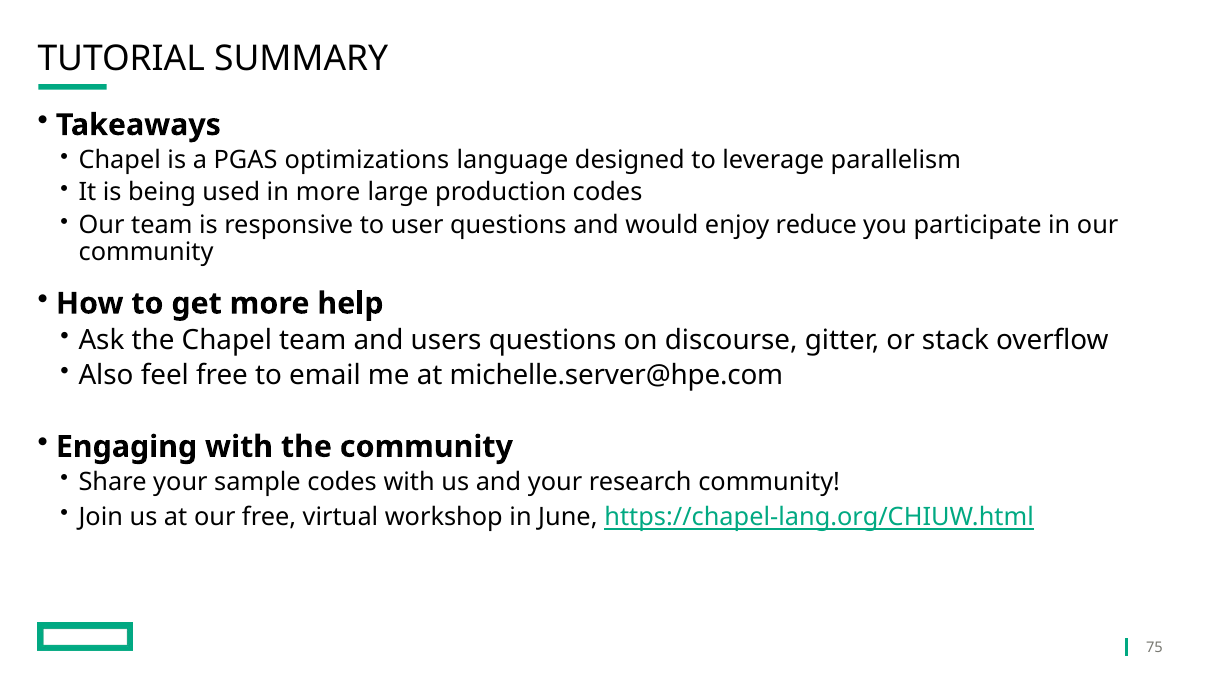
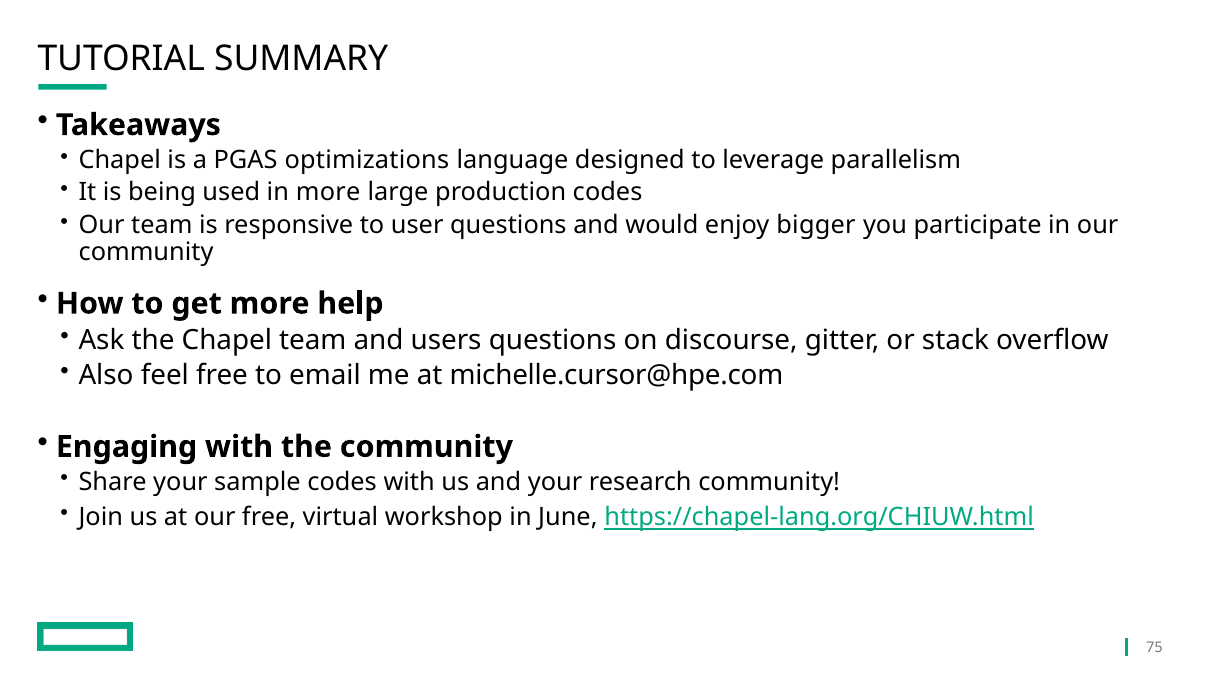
reduce: reduce -> bigger (816, 225)
michelle.server@hpe.com: michelle.server@hpe.com -> michelle.cursor@hpe.com (616, 375)
